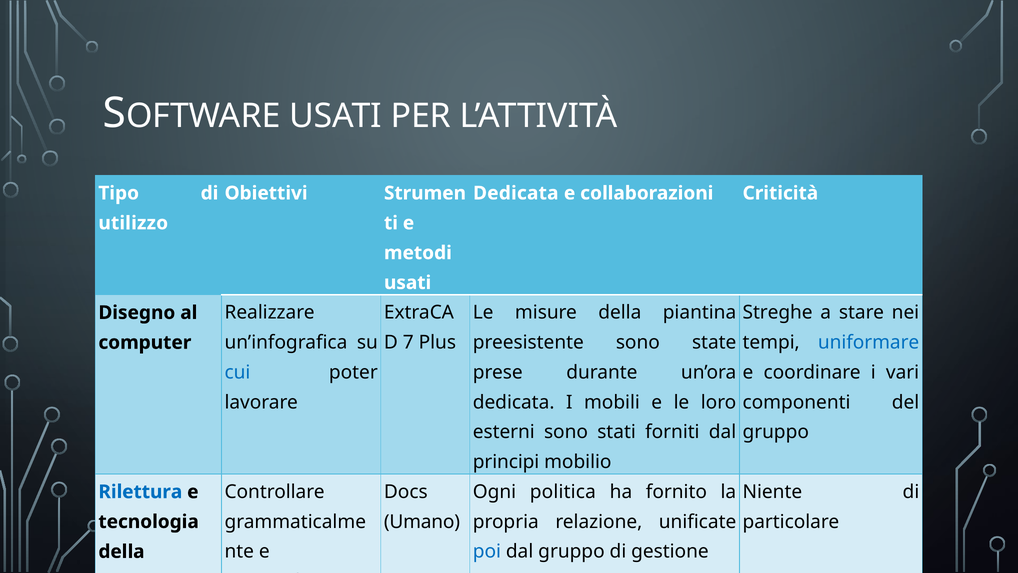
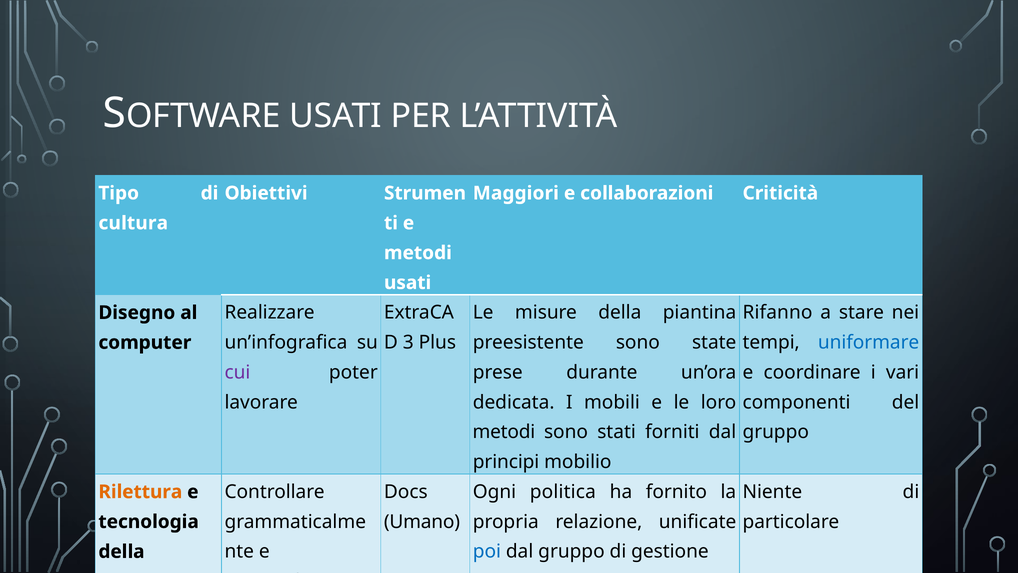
Dedicata: Dedicata -> Maggiori (516, 193)
utilizzo: utilizzo -> cultura (133, 223)
Streghe: Streghe -> Rifanno (778, 312)
7: 7 -> 3 (408, 342)
cui colour: blue -> purple (237, 372)
esterni: esterni -> metodi (504, 432)
Rilettura colour: blue -> orange (140, 492)
